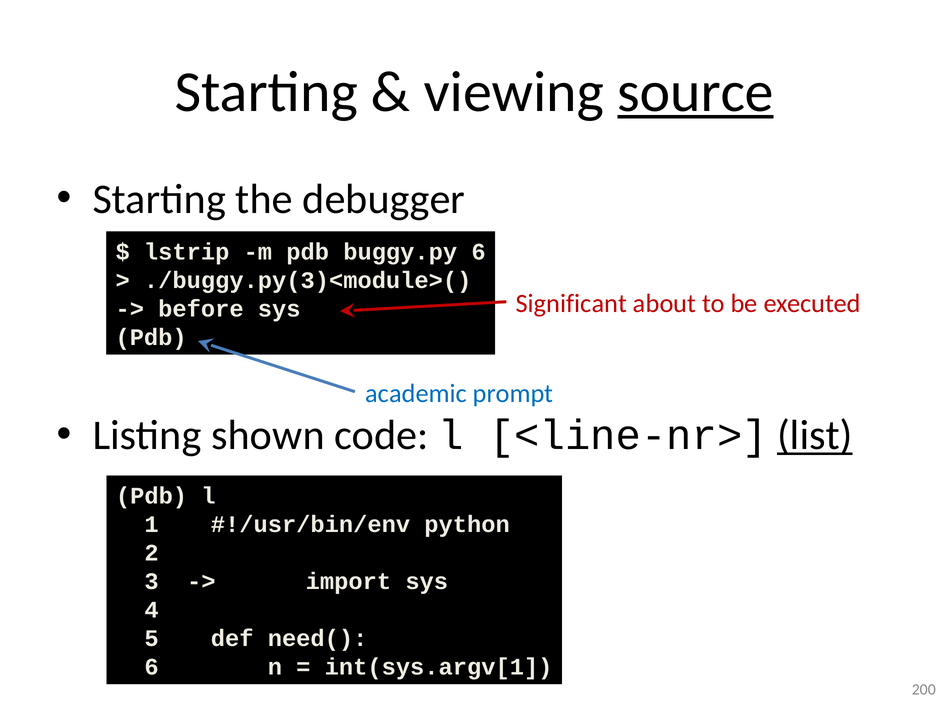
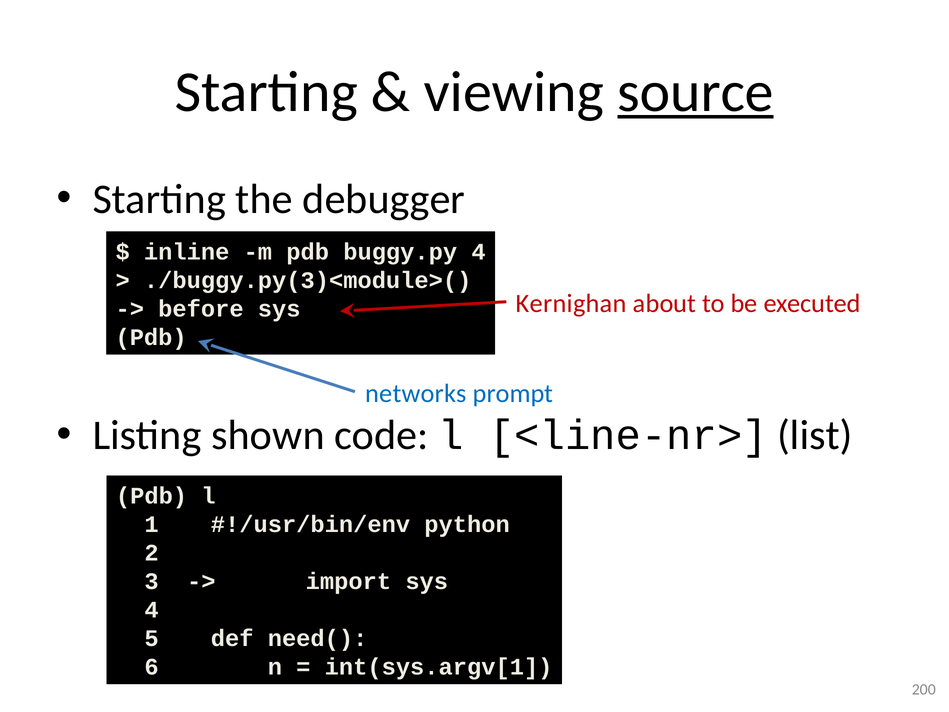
lstrip: lstrip -> inline (187, 252)
buggy.py 6: 6 -> 4 (479, 252)
Significant: Significant -> Kernighan (571, 303)
academic: academic -> networks (416, 393)
list underline: present -> none (815, 435)
